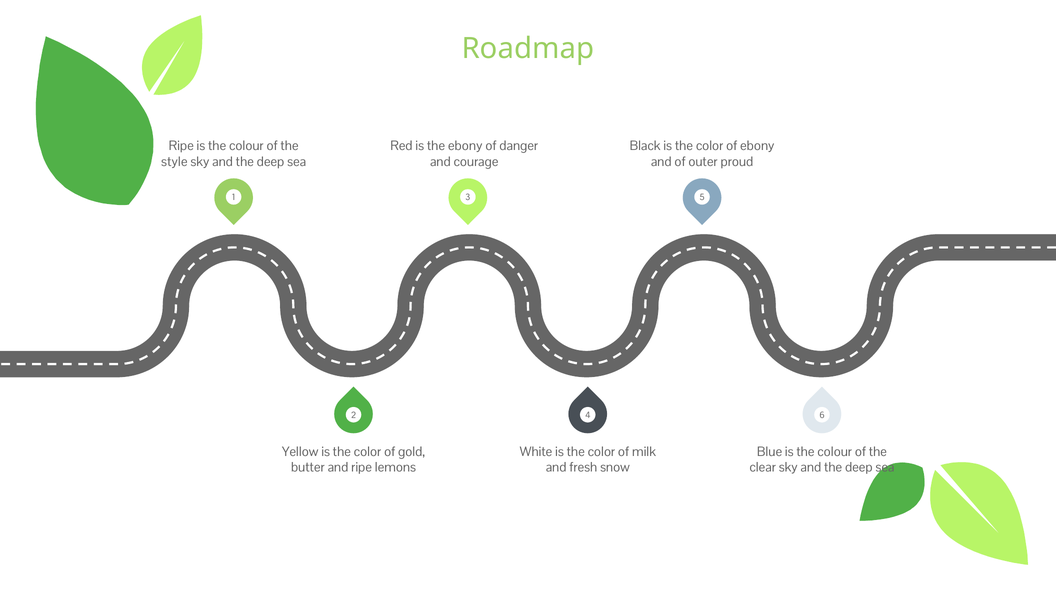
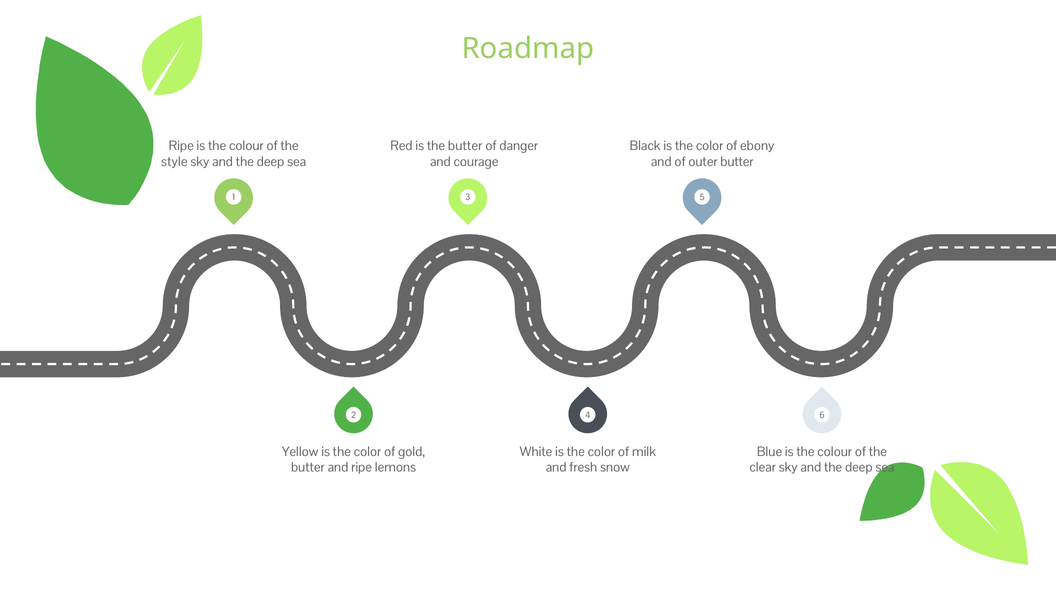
the ebony: ebony -> butter (465, 146)
outer proud: proud -> butter (737, 162)
